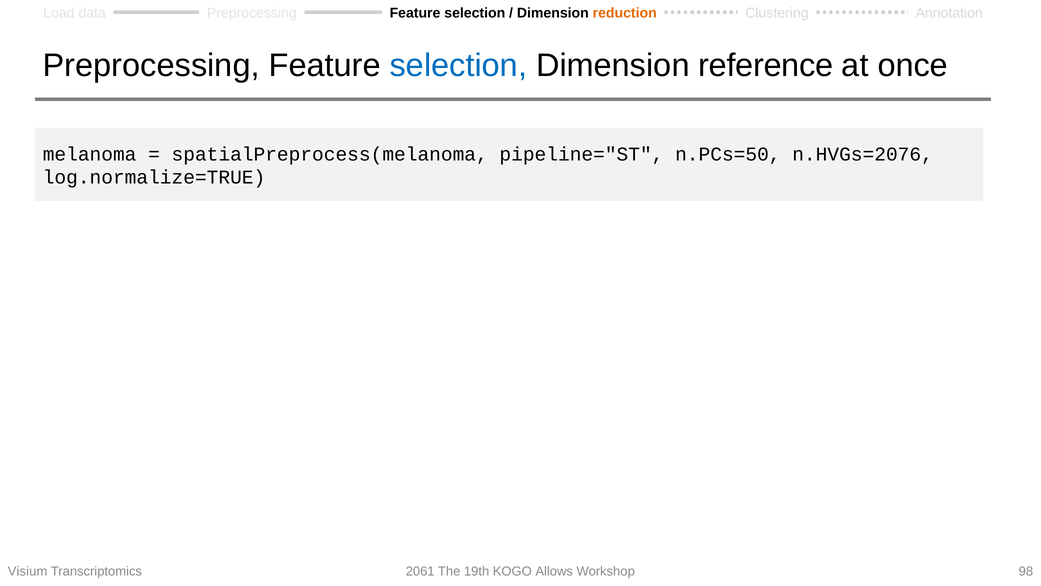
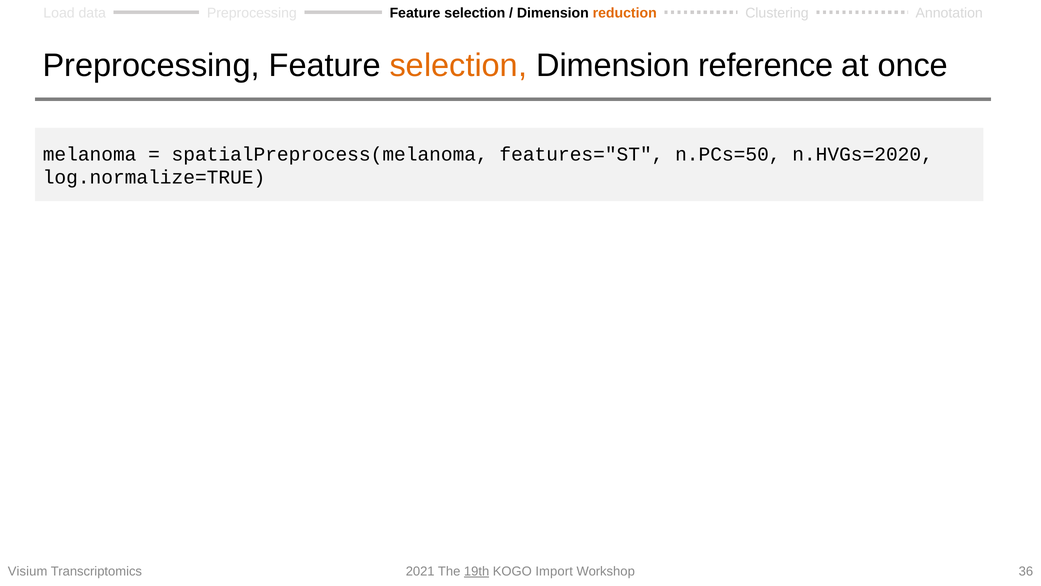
selection colour: blue -> orange (458, 65)
pipeline="ST: pipeline="ST -> features="ST (581, 154)
n.HVGs=2076: n.HVGs=2076 -> n.HVGs=2020 (863, 154)
2061: 2061 -> 2021 (420, 571)
19th underline: none -> present (477, 571)
Allows: Allows -> Import (554, 571)
98: 98 -> 36 (1026, 571)
